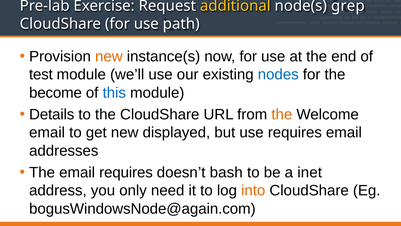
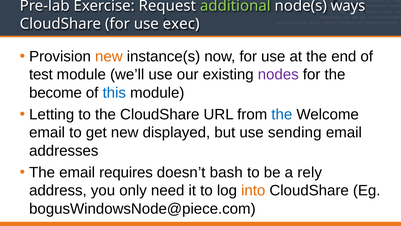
additional colour: yellow -> light green (235, 6)
grep: grep -> ways (348, 6)
path: path -> exec (181, 24)
nodes colour: blue -> purple (278, 74)
Details: Details -> Letting (52, 114)
the colour: orange -> blue (282, 114)
use requires: requires -> sending (295, 132)
inet: inet -> rely (310, 172)
bogusWindowsNode@again.com: bogusWindowsNode@again.com -> bogusWindowsNode@piece.com (142, 208)
